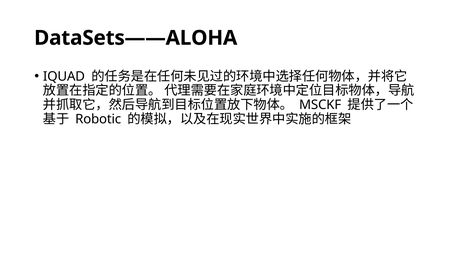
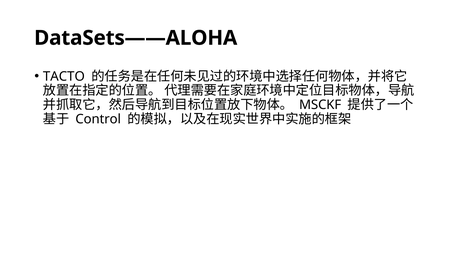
IQUAD: IQUAD -> TACTO (64, 76)
Robotic: Robotic -> Control (98, 119)
